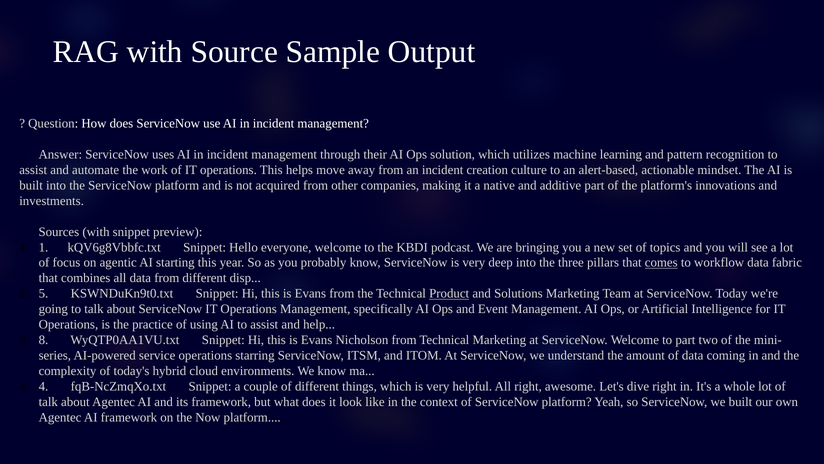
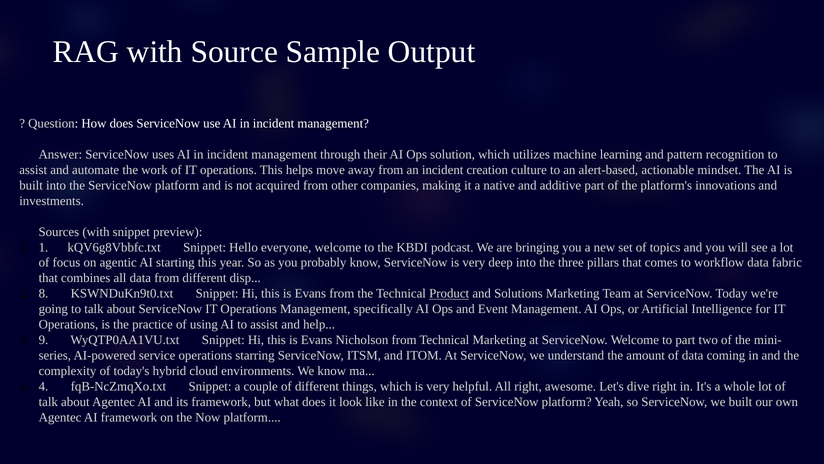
comes underline: present -> none (661, 262)
5: 5 -> 8 (43, 293)
8: 8 -> 9 (43, 340)
